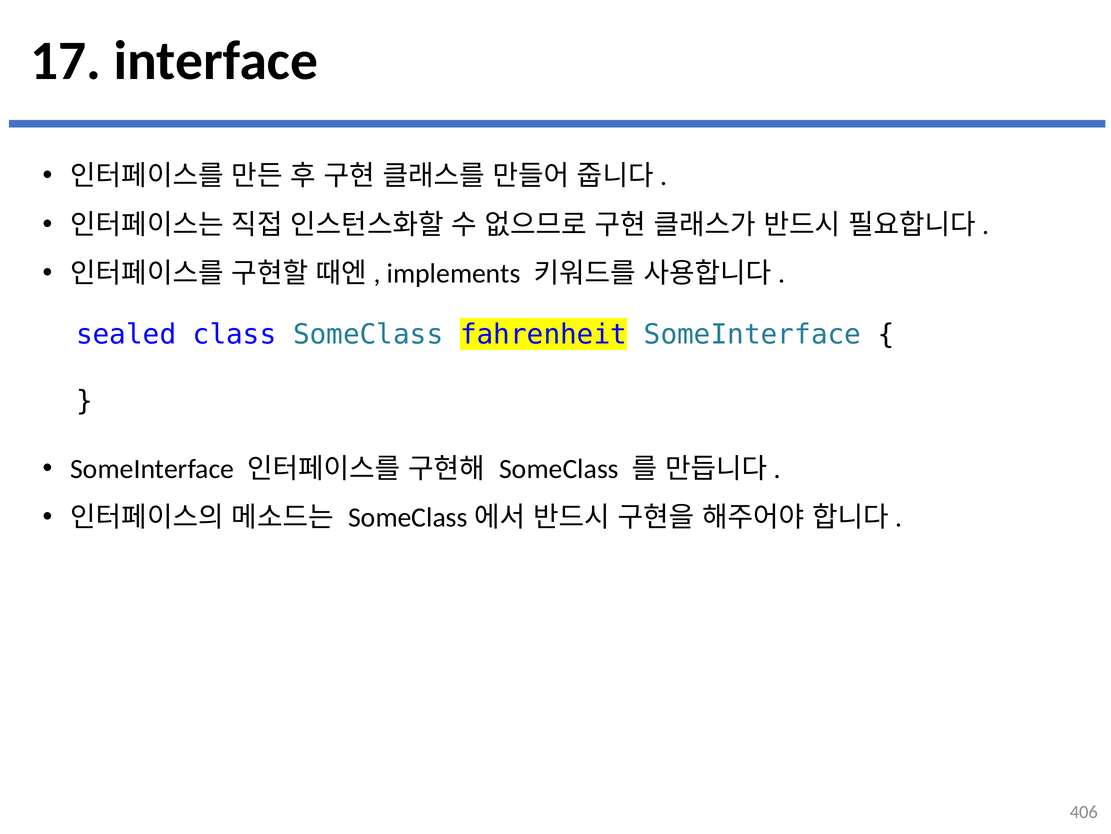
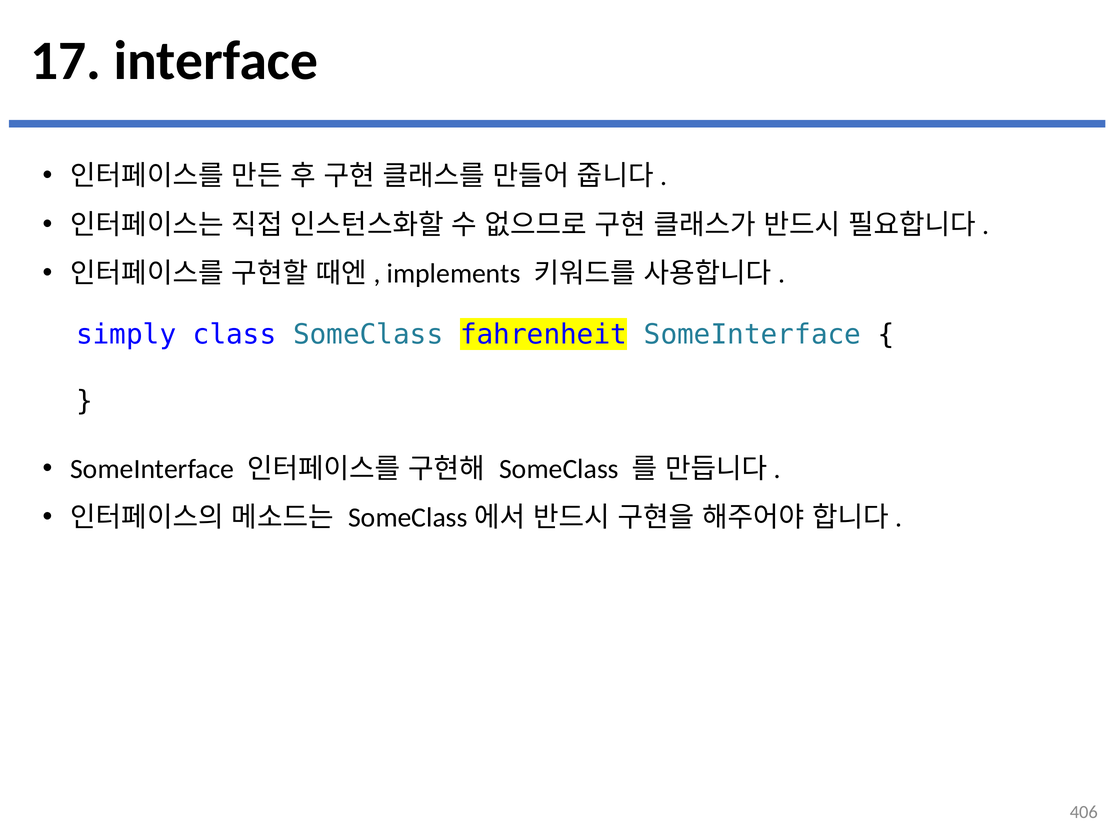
sealed: sealed -> simply (126, 334)
